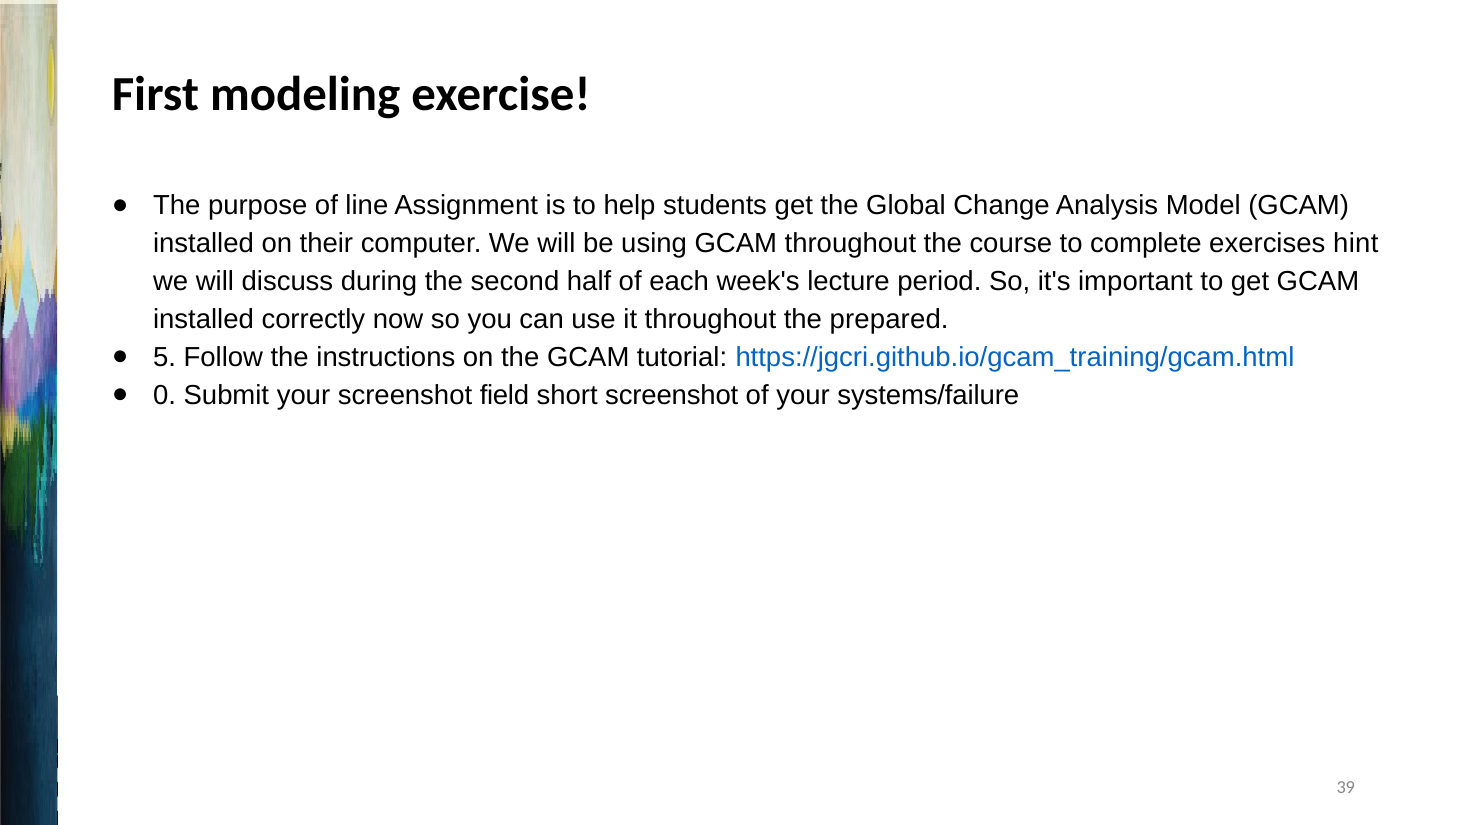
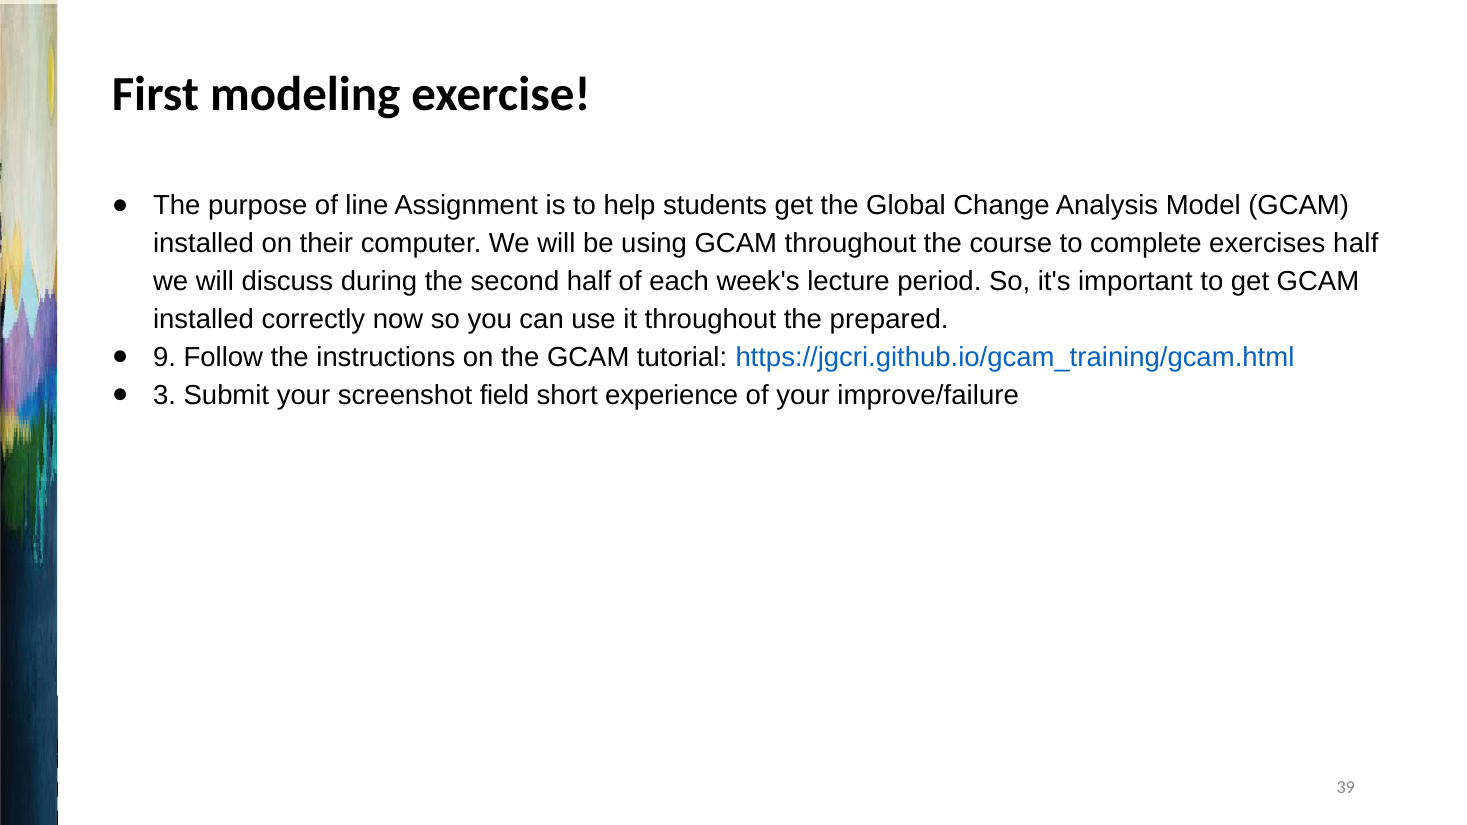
exercises hint: hint -> half (1356, 243)
5: 5 -> 9 (165, 357)
0: 0 -> 3 (165, 395)
short screenshot: screenshot -> experience (672, 395)
systems/failure: systems/failure -> improve/failure (928, 395)
